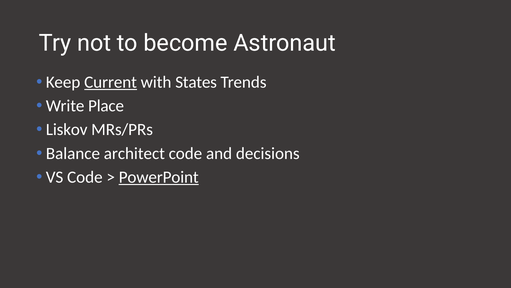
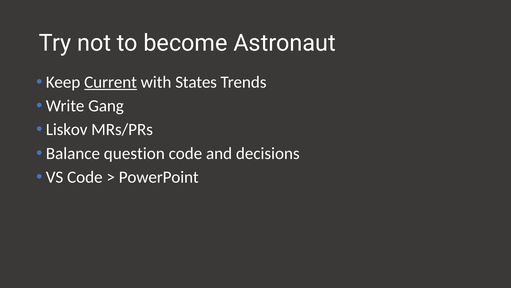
Place: Place -> Gang (106, 106)
architect: architect -> question (134, 153)
PowerPoint underline: present -> none (159, 177)
